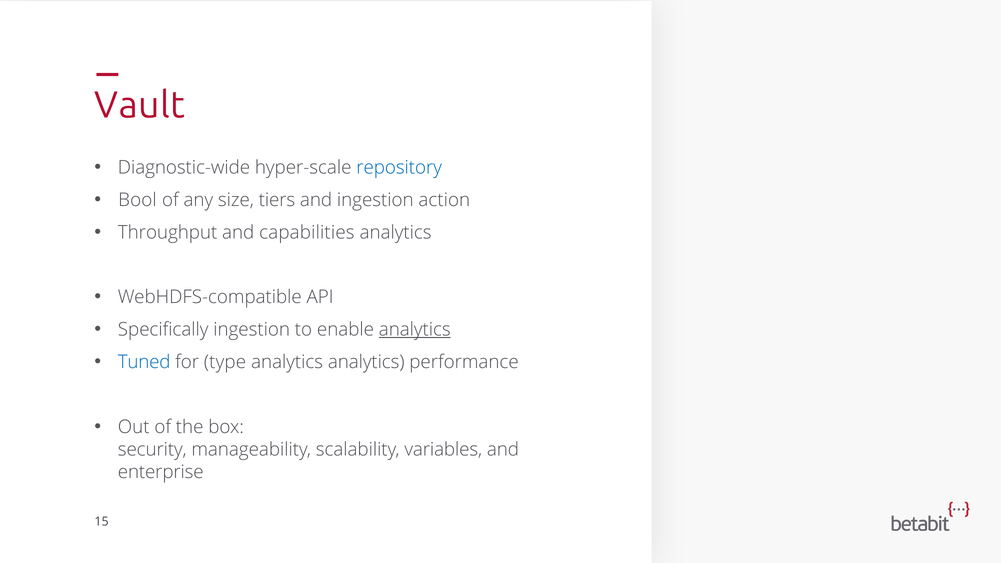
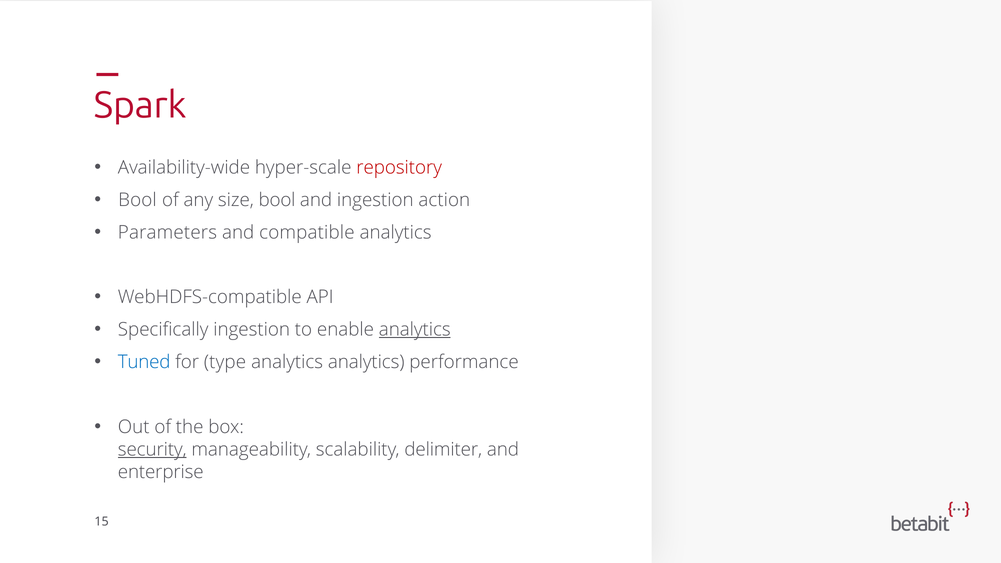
Vault: Vault -> Spark (140, 106)
Diagnostic-wide: Diagnostic-wide -> Availability-wide (184, 168)
repository colour: blue -> red (399, 168)
size tiers: tiers -> bool (277, 200)
Throughput: Throughput -> Parameters (167, 232)
capabilities: capabilities -> compatible (307, 232)
security underline: none -> present (152, 449)
variables: variables -> delimiter (443, 449)
